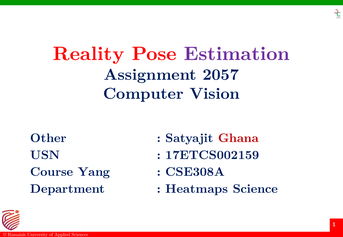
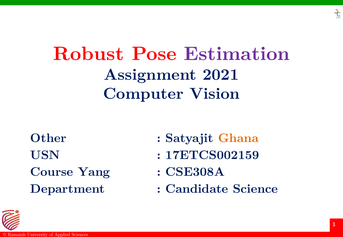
Reality: Reality -> Robust (89, 54)
2057: 2057 -> 2021 (221, 75)
Ghana colour: red -> orange (238, 138)
Heatmaps: Heatmaps -> Candidate (197, 189)
